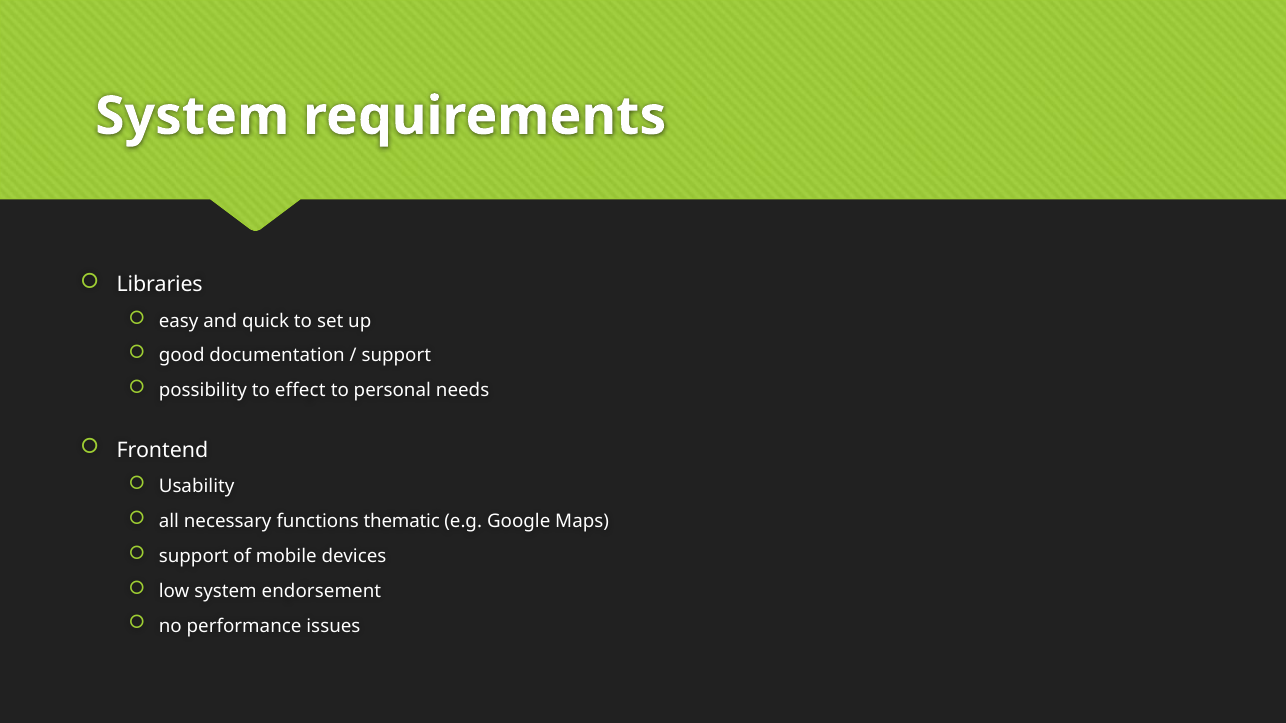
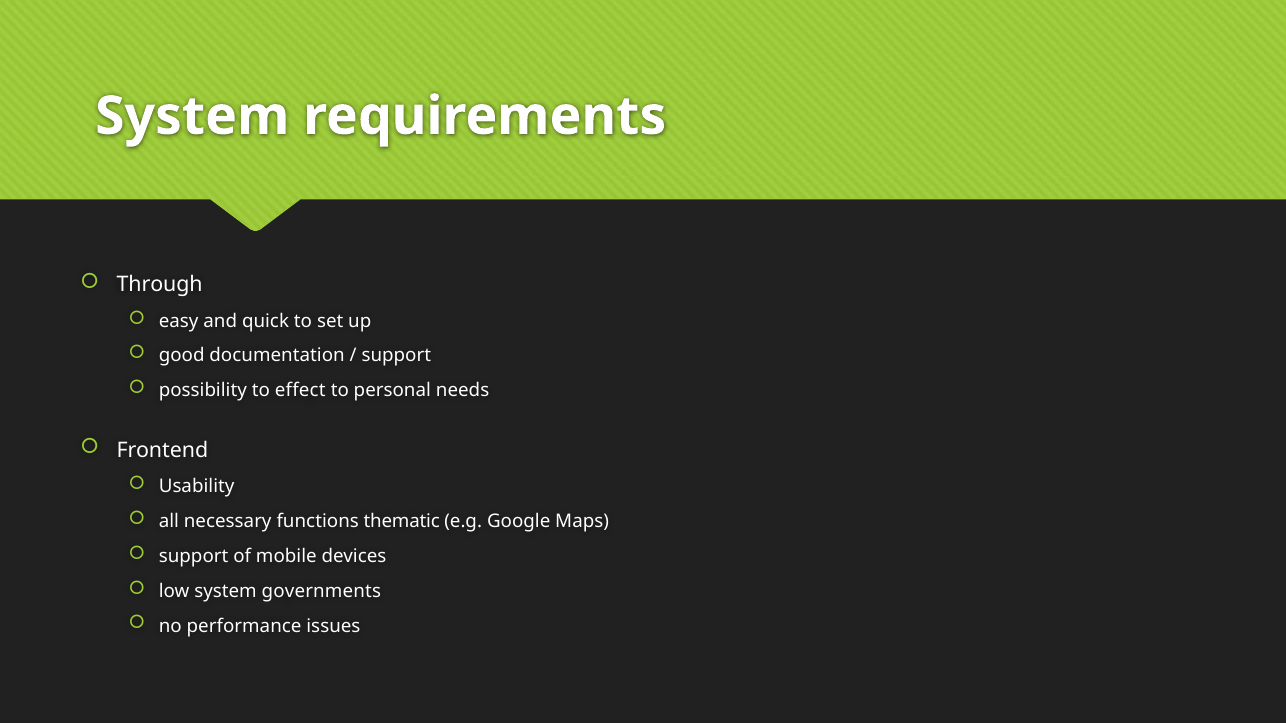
Libraries: Libraries -> Through (160, 285)
endorsement: endorsement -> governments (321, 591)
